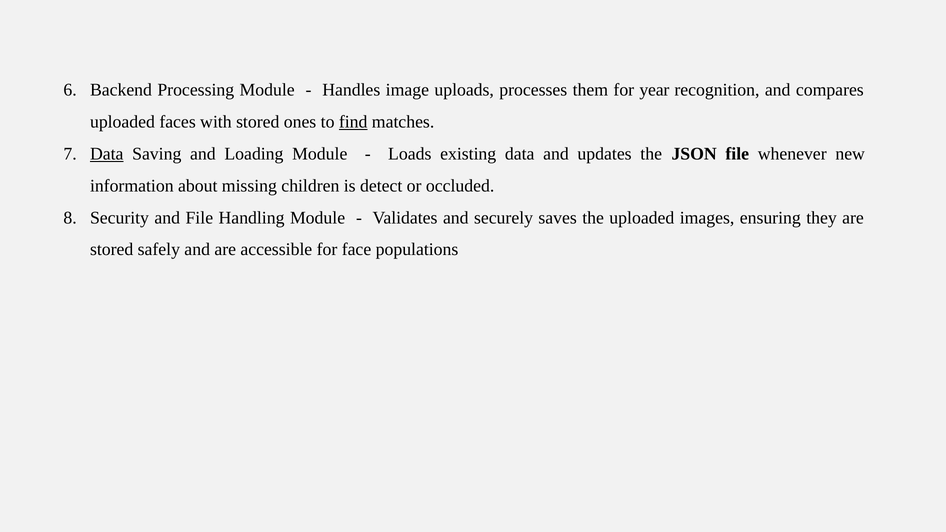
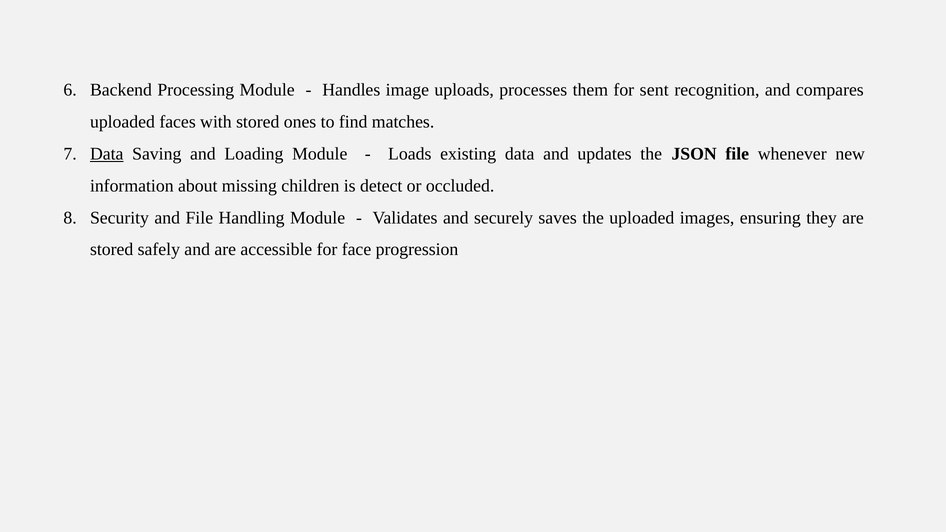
year: year -> sent (654, 90)
find underline: present -> none (353, 122)
populations: populations -> progression (417, 250)
